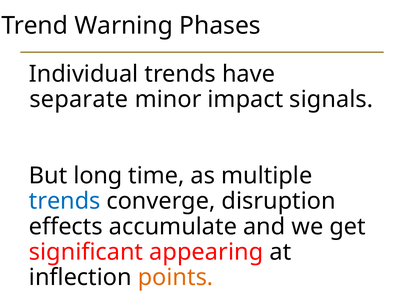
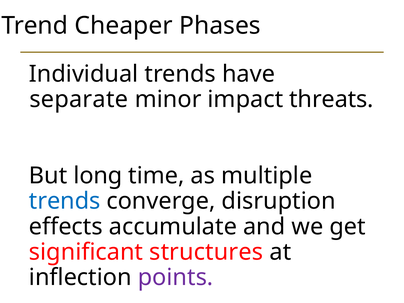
Warning: Warning -> Cheaper (124, 26)
signals: signals -> threats (331, 99)
appearing: appearing -> structures (206, 252)
points colour: orange -> purple (176, 278)
